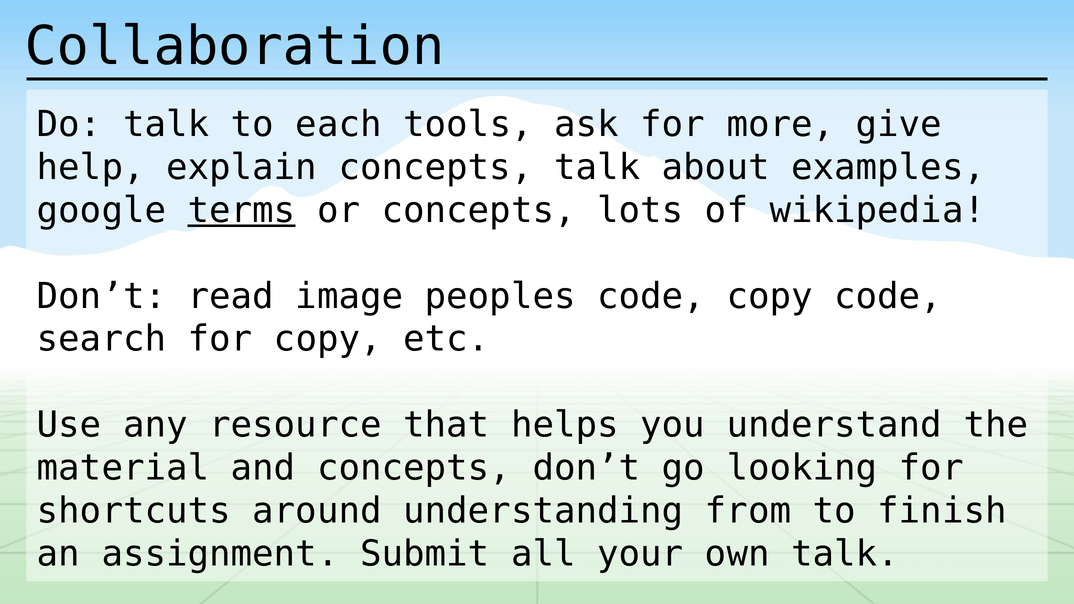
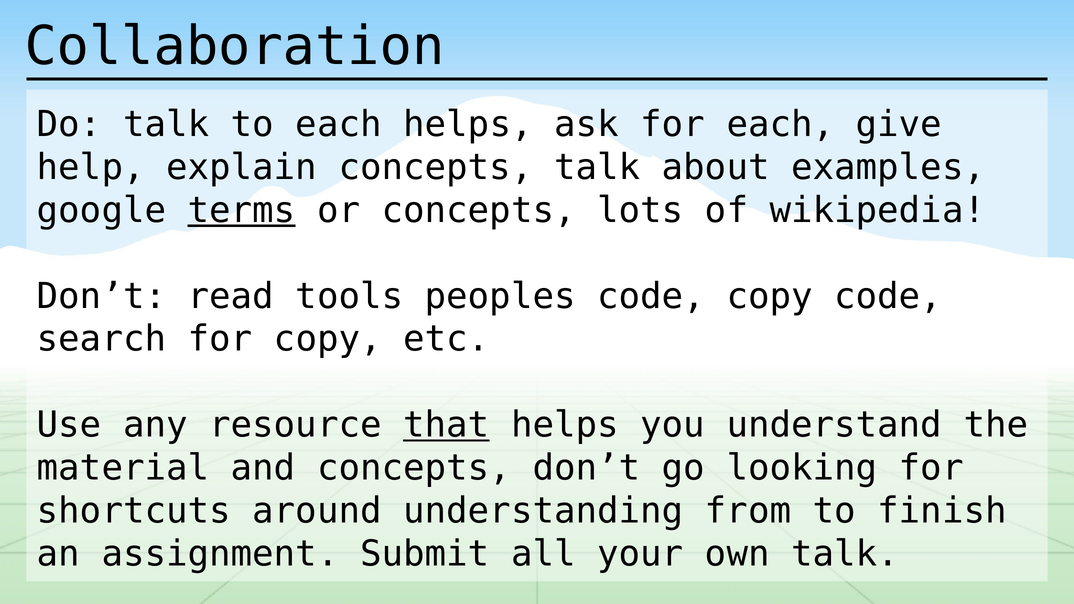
each tools: tools -> helps (468, 124)
for more: more -> each (780, 124)
image: image -> tools (349, 296)
that underline: none -> present (446, 425)
